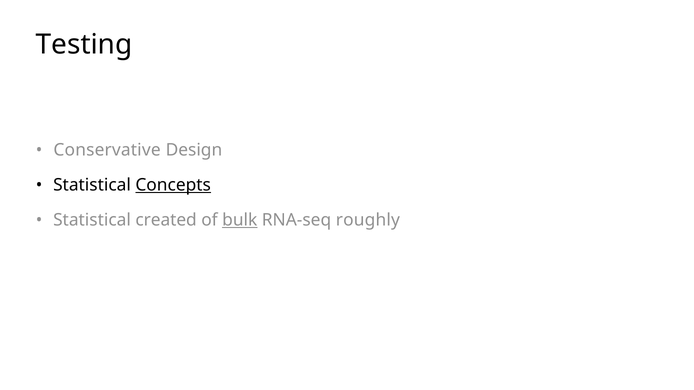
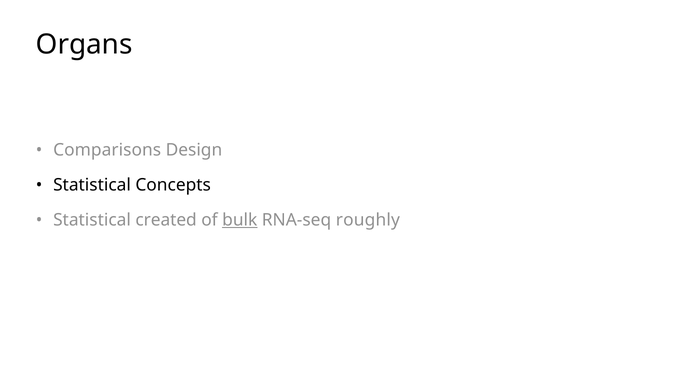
Testing: Testing -> Organs (84, 44)
Conservative: Conservative -> Comparisons (107, 150)
Concepts underline: present -> none (173, 185)
